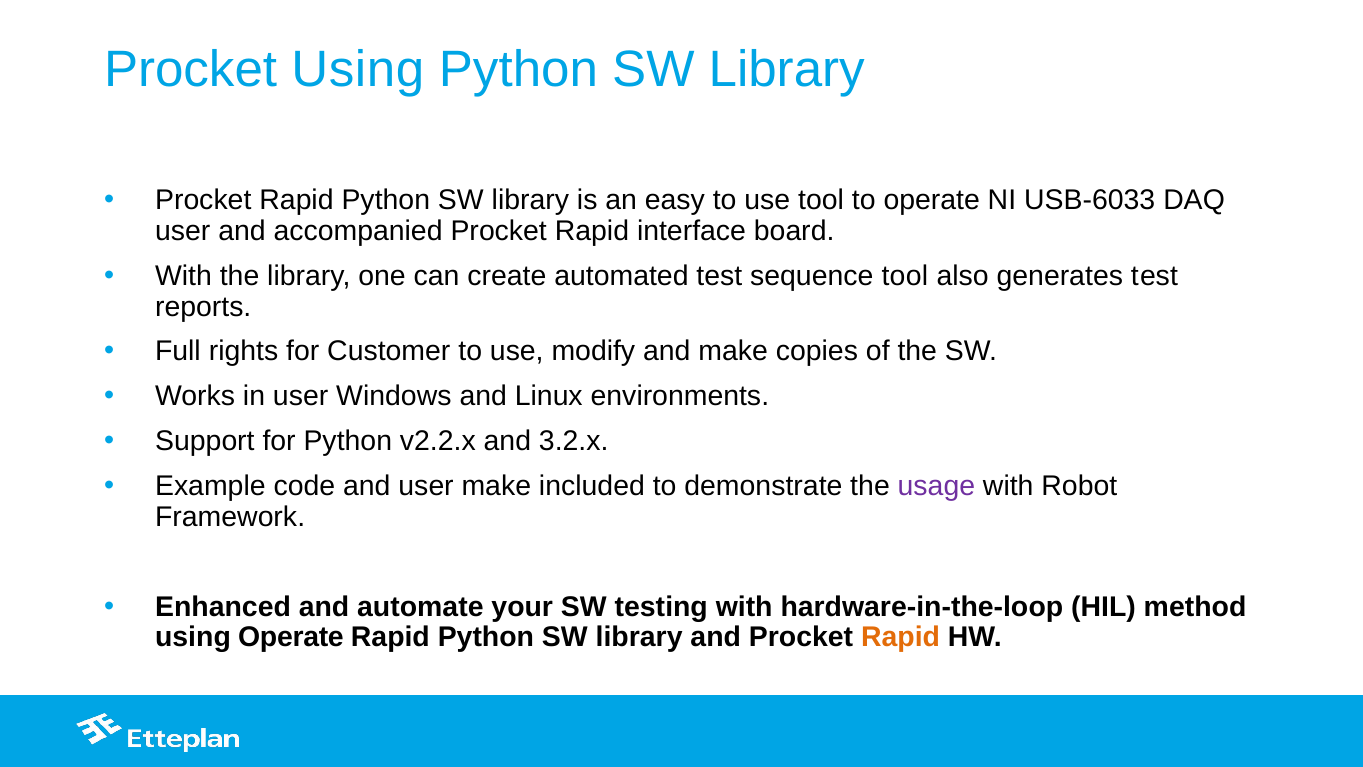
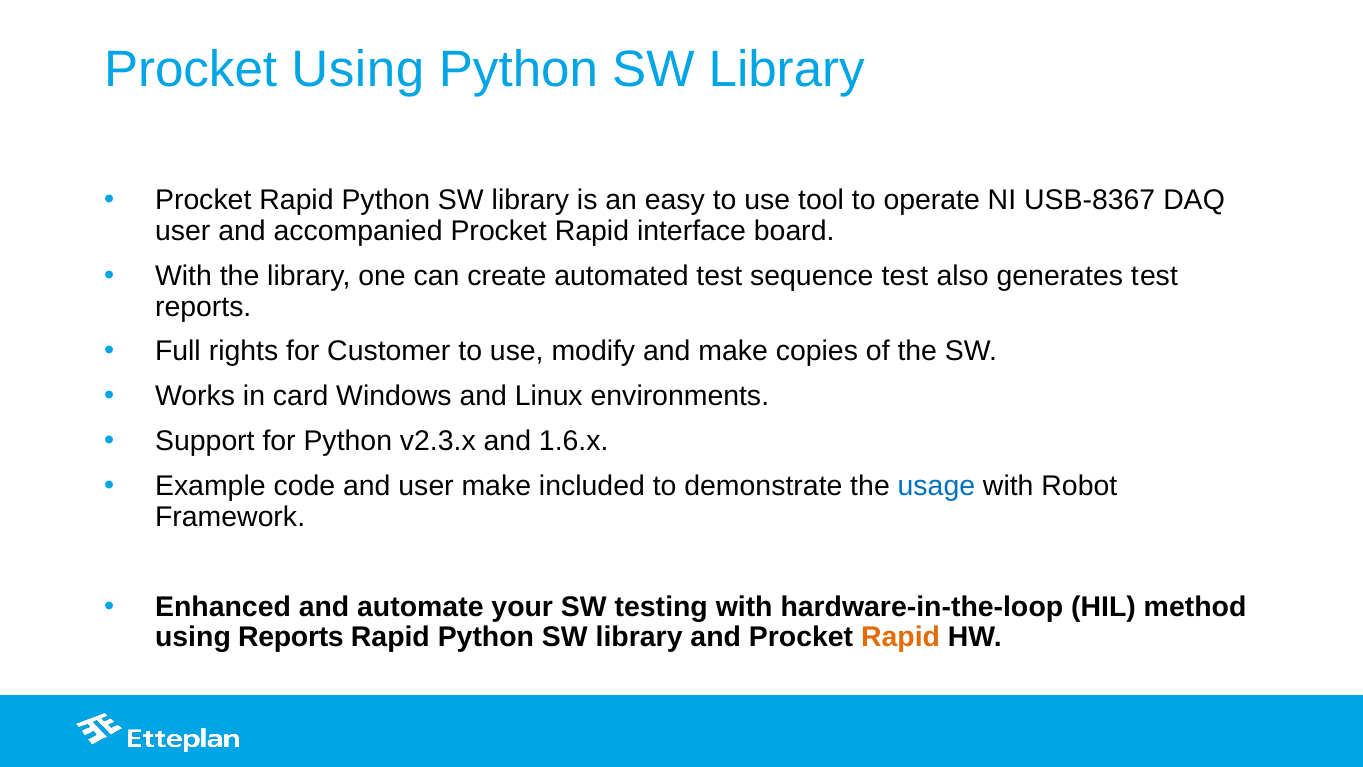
USB-6033: USB-6033 -> USB-8367 (1090, 200)
sequence tool: tool -> test (905, 276)
in user: user -> card (301, 396)
v2.2.x: v2.2.x -> v2.3.x (438, 441)
3.2.x: 3.2.x -> 1.6.x (574, 441)
usage colour: purple -> blue (936, 486)
using Operate: Operate -> Reports (291, 637)
